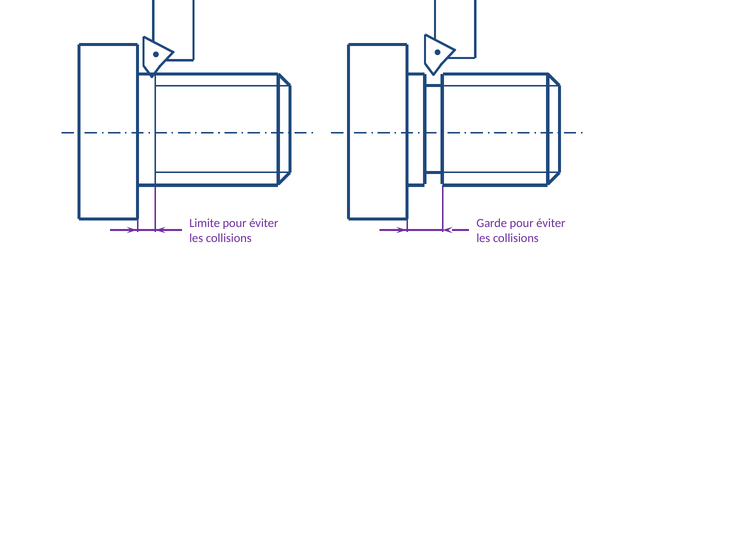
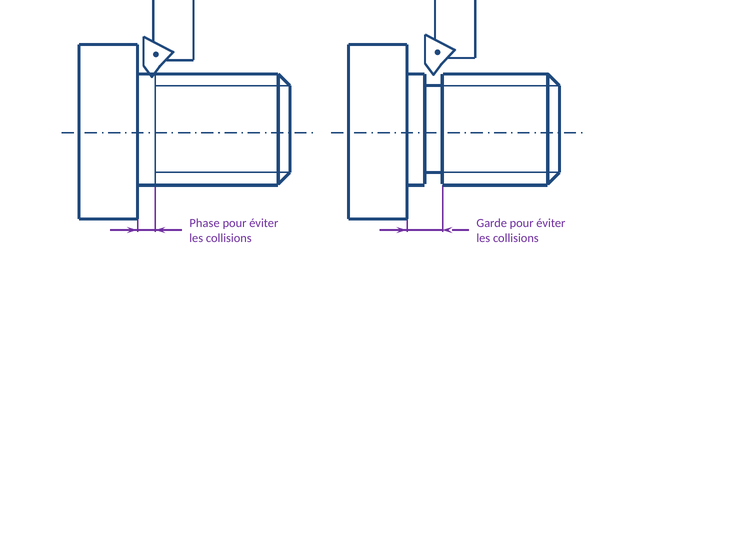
Limite: Limite -> Phase (205, 223)
